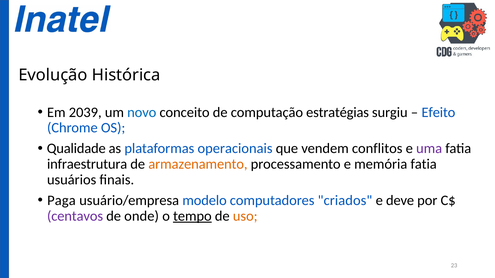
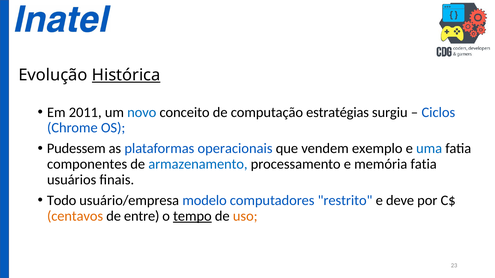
Histórica underline: none -> present (126, 75)
2039: 2039 -> 2011 (85, 112)
Efeito: Efeito -> Ciclos (438, 112)
Qualidade: Qualidade -> Pudessem (76, 149)
conflitos: conflitos -> exemplo (377, 149)
uma colour: purple -> blue (429, 149)
infraestrutura: infraestrutura -> componentes (87, 164)
armazenamento colour: orange -> blue (198, 164)
Paga: Paga -> Todo (62, 201)
criados: criados -> restrito (345, 201)
centavos colour: purple -> orange (75, 216)
onde: onde -> entre (142, 216)
